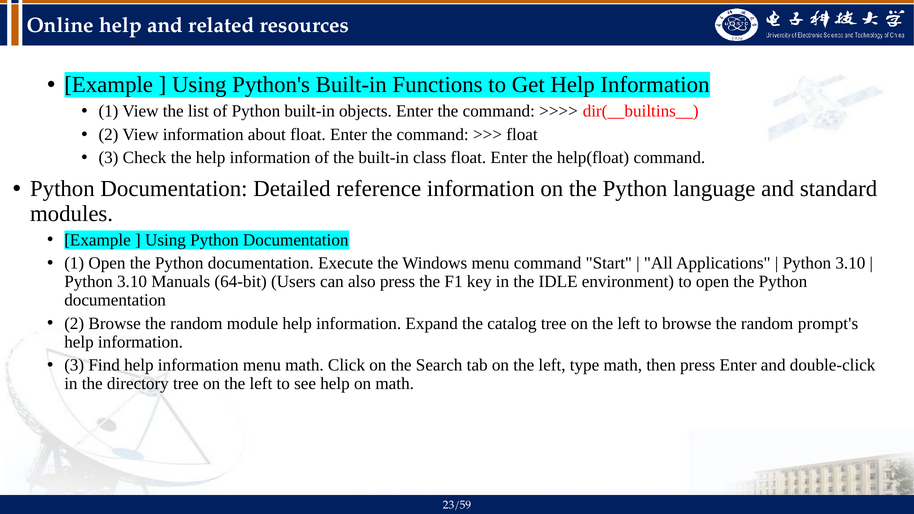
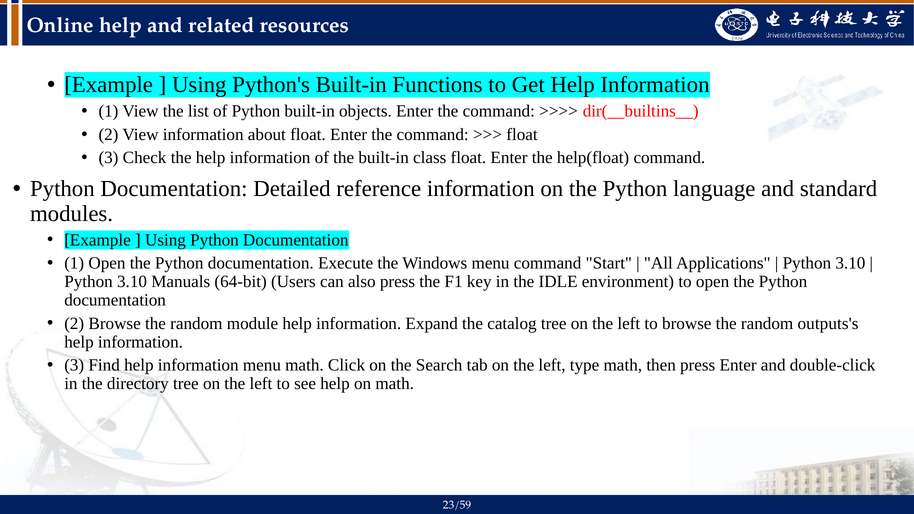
prompt's: prompt's -> outputs's (828, 324)
